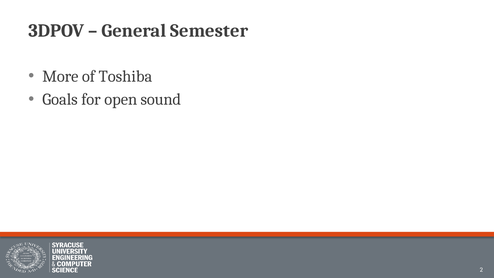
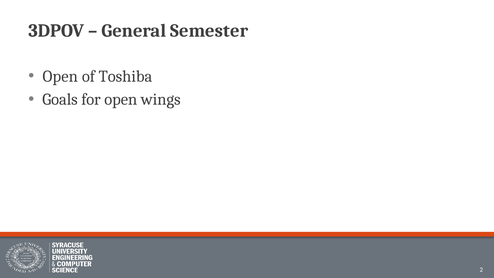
More: More -> Open (60, 76)
sound: sound -> wings (161, 99)
